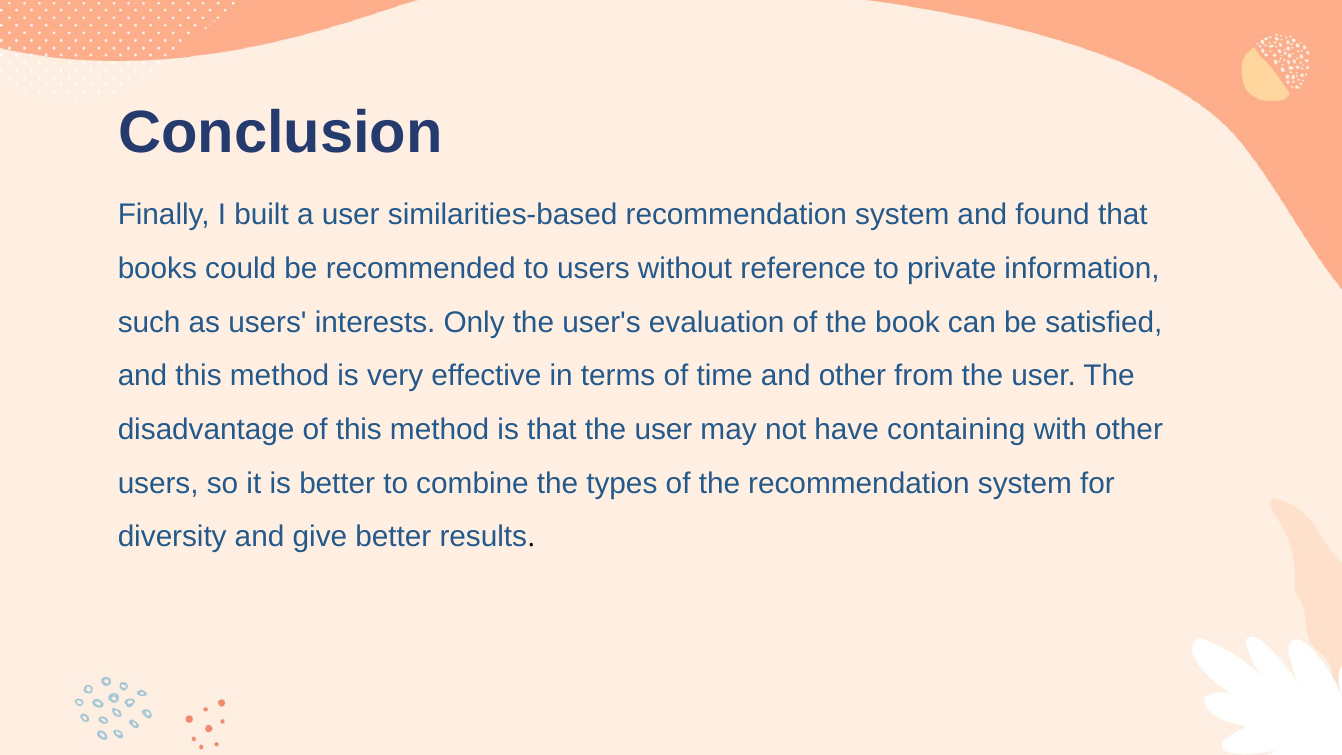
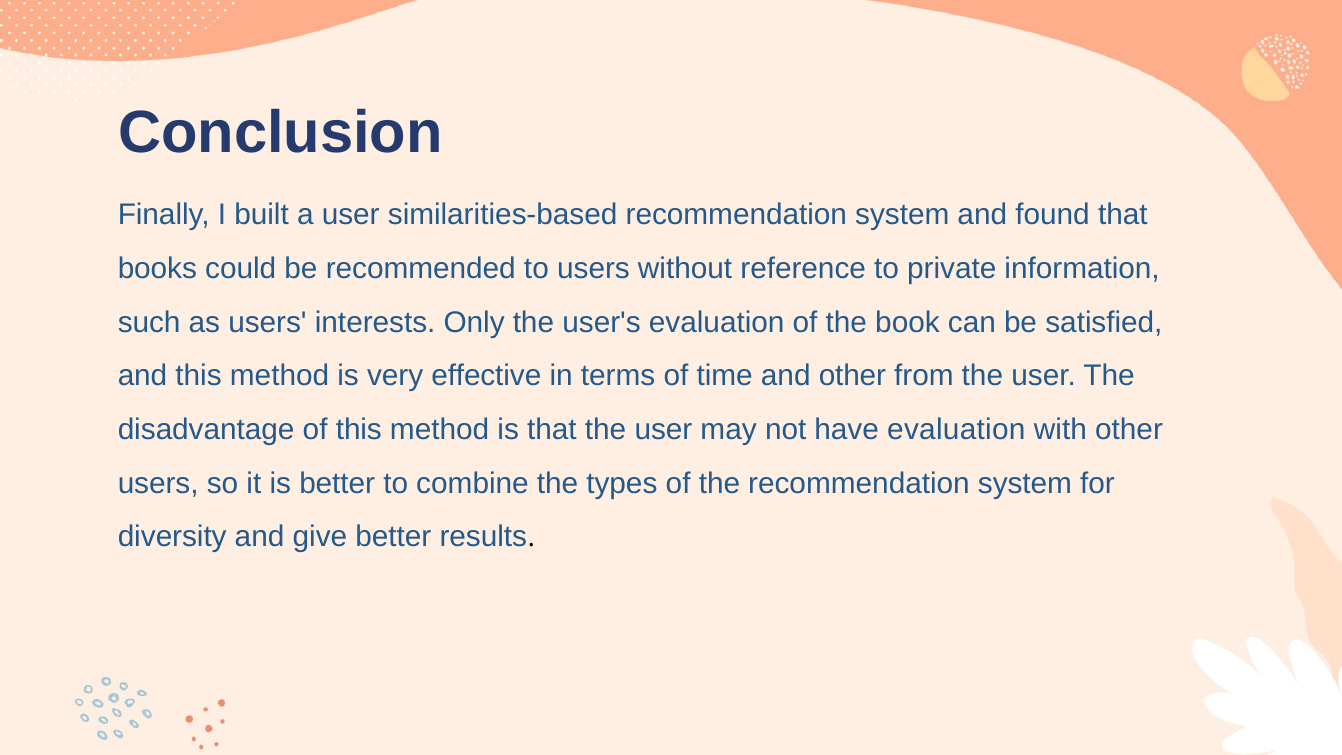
have containing: containing -> evaluation (956, 430)
